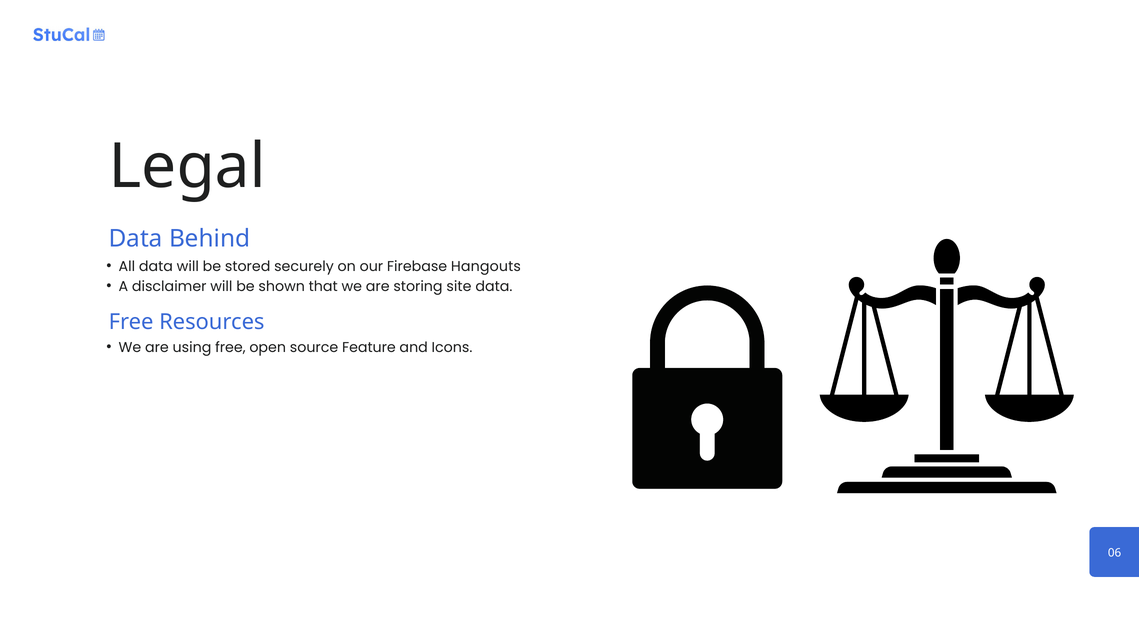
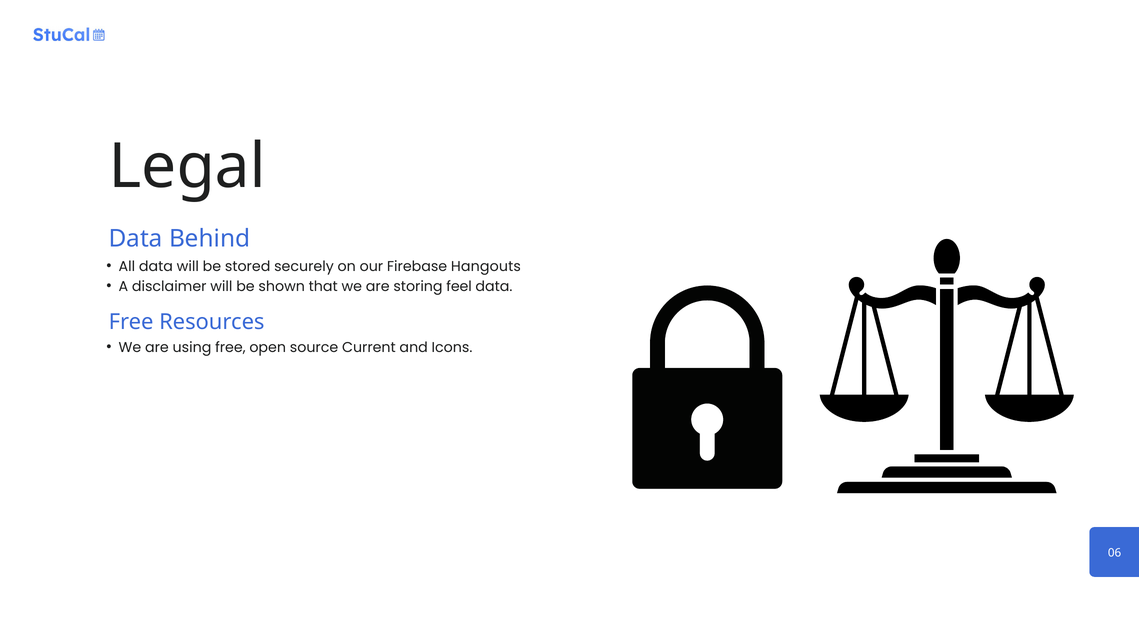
site: site -> feel (459, 286)
Feature: Feature -> Current (369, 347)
